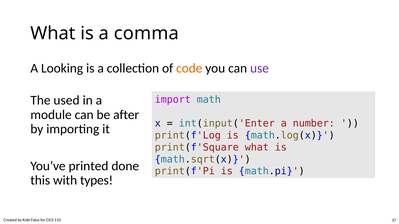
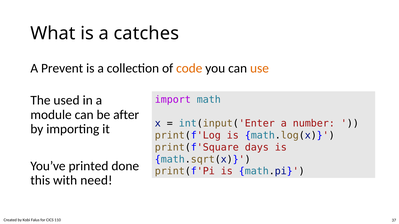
comma: comma -> catches (146, 34)
Looking: Looking -> Prevent (62, 68)
use colour: purple -> orange (259, 68)
print(f'Square what: what -> days (257, 148)
types: types -> need (96, 181)
